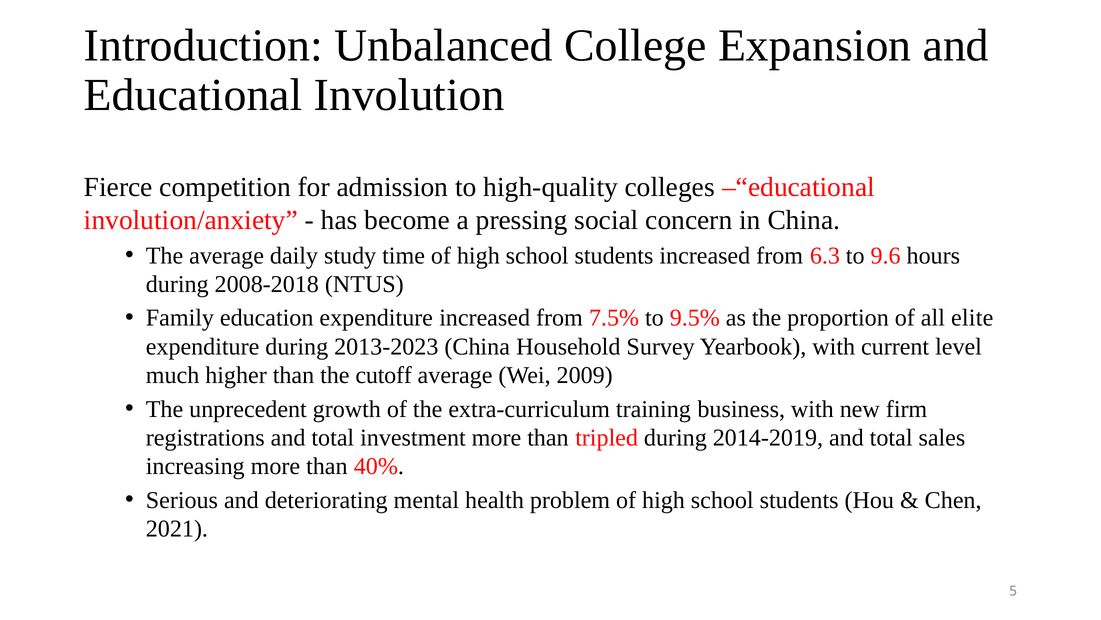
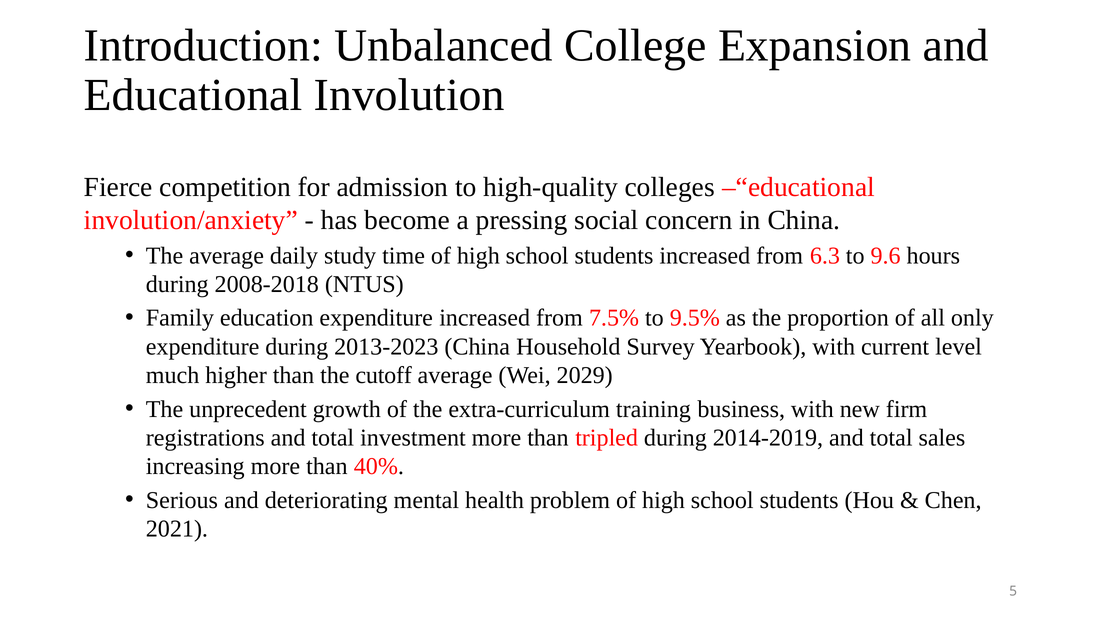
elite: elite -> only (972, 318)
2009: 2009 -> 2029 (585, 375)
